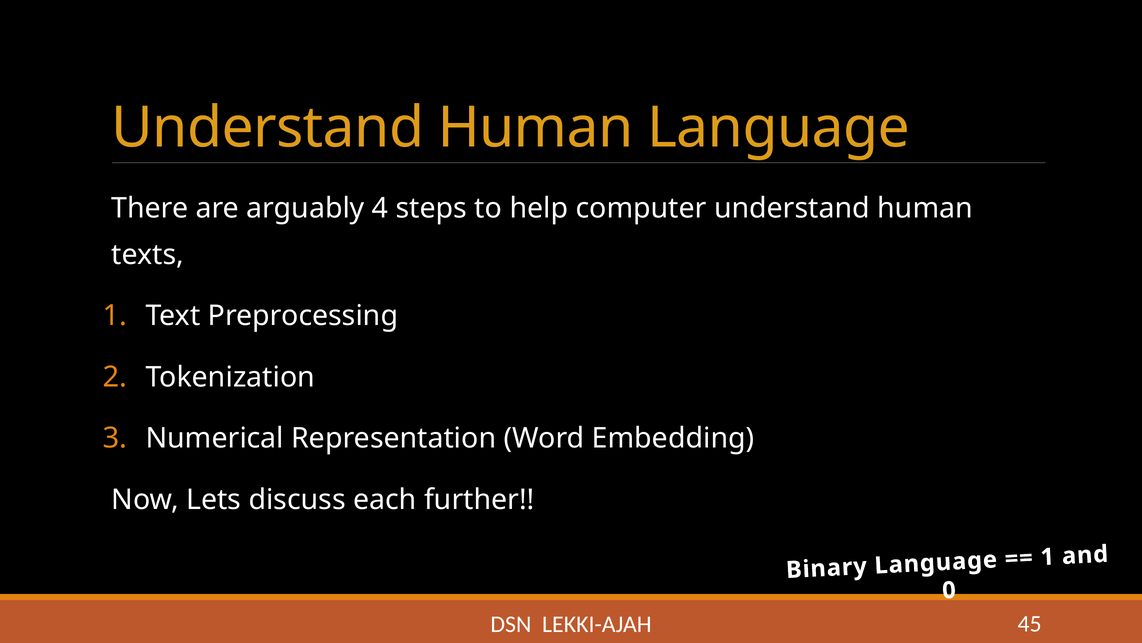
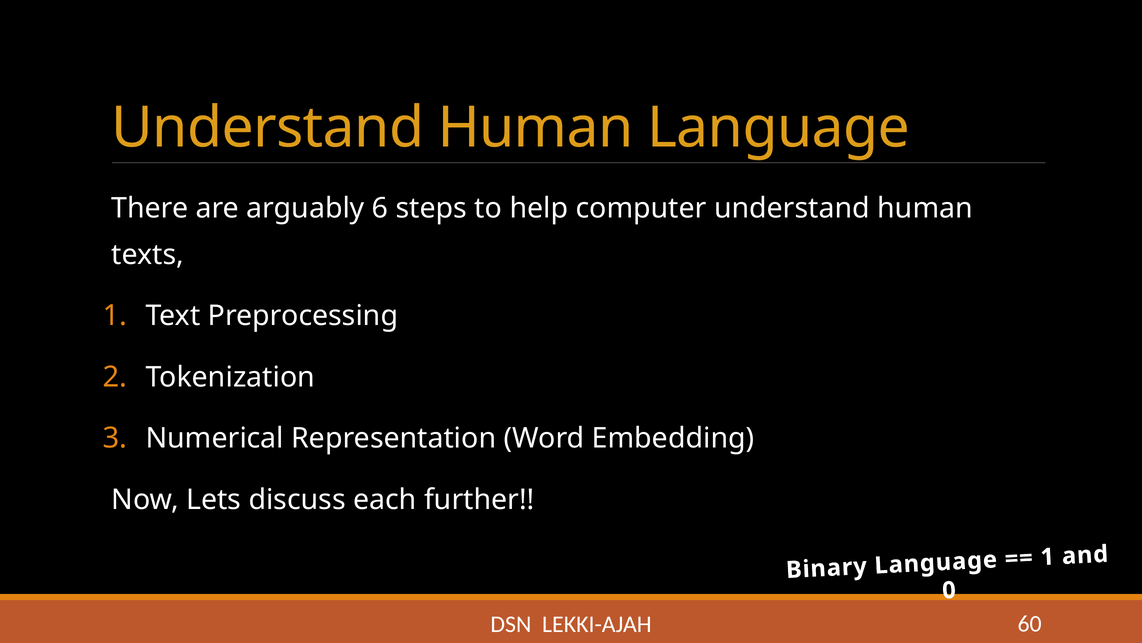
4: 4 -> 6 (380, 208)
45: 45 -> 60 (1030, 624)
